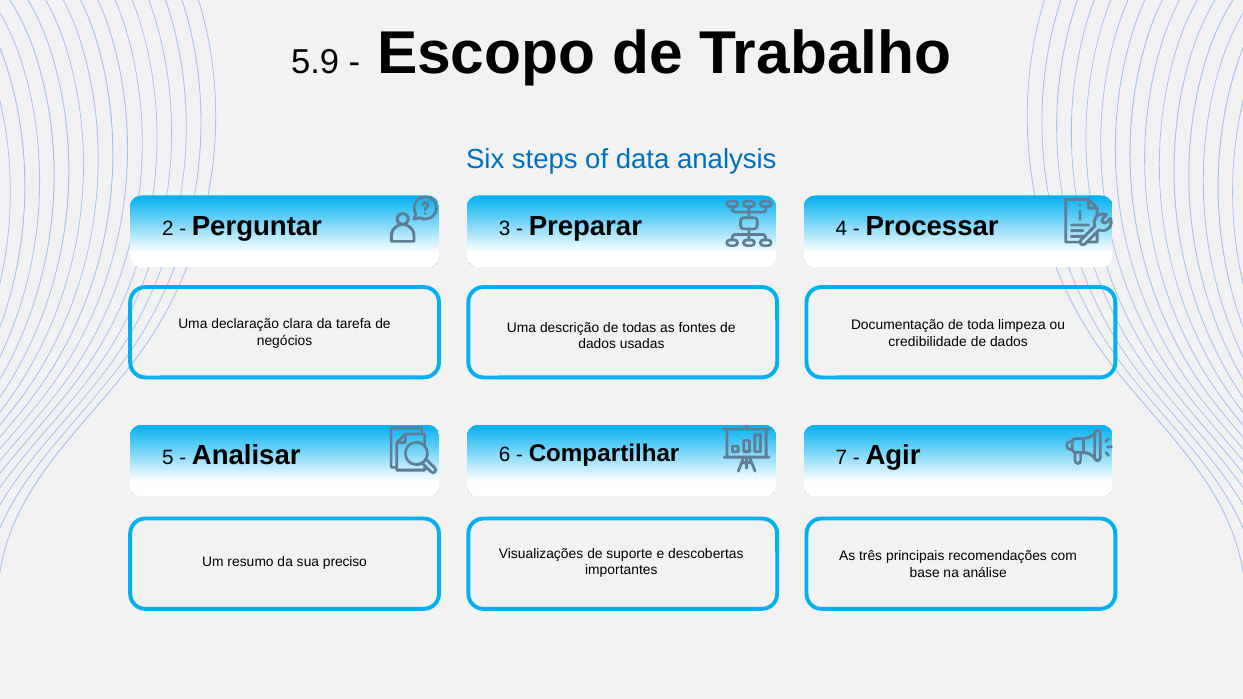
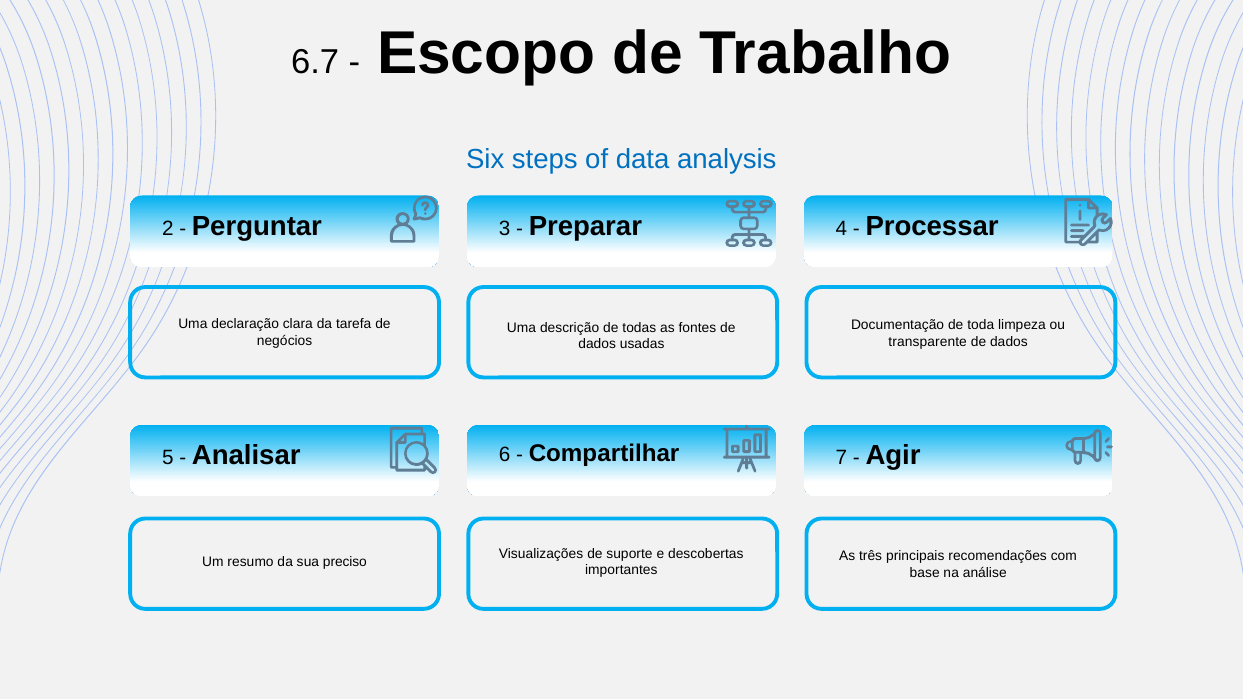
5.9: 5.9 -> 6.7 (315, 62)
credibilidade: credibilidade -> transparente (928, 342)
